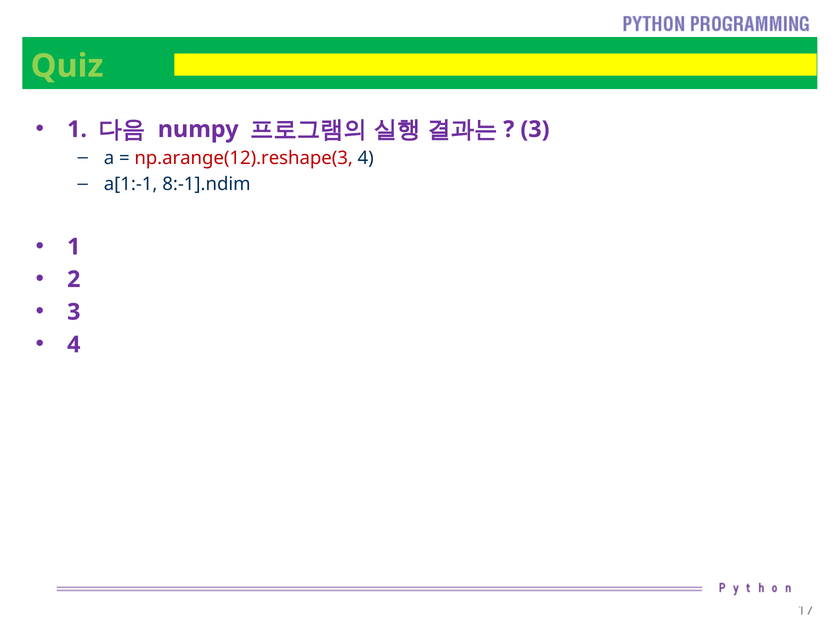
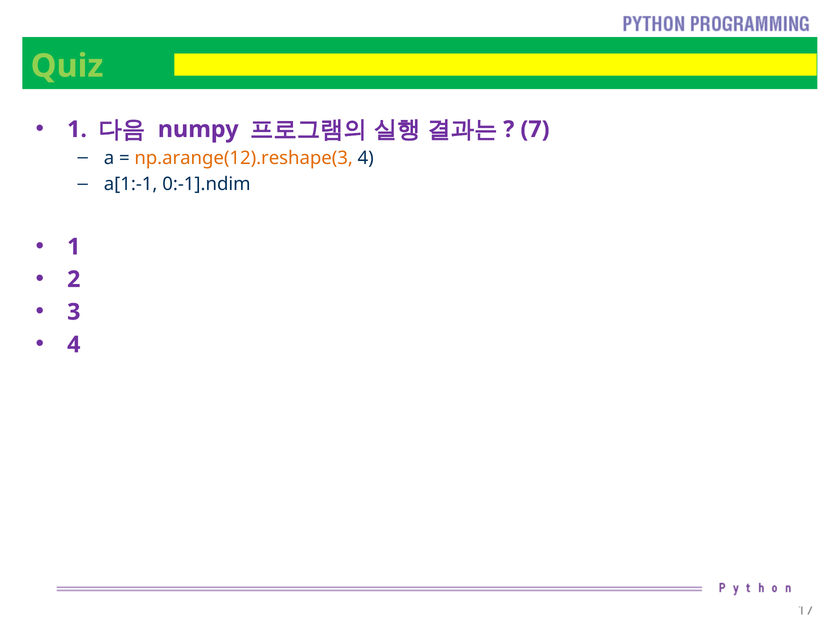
3: 3 -> 7 (535, 129)
np.arange(12).reshape(3 colour: red -> orange (244, 158)
8:-1].ndim: 8:-1].ndim -> 0:-1].ndim (206, 184)
